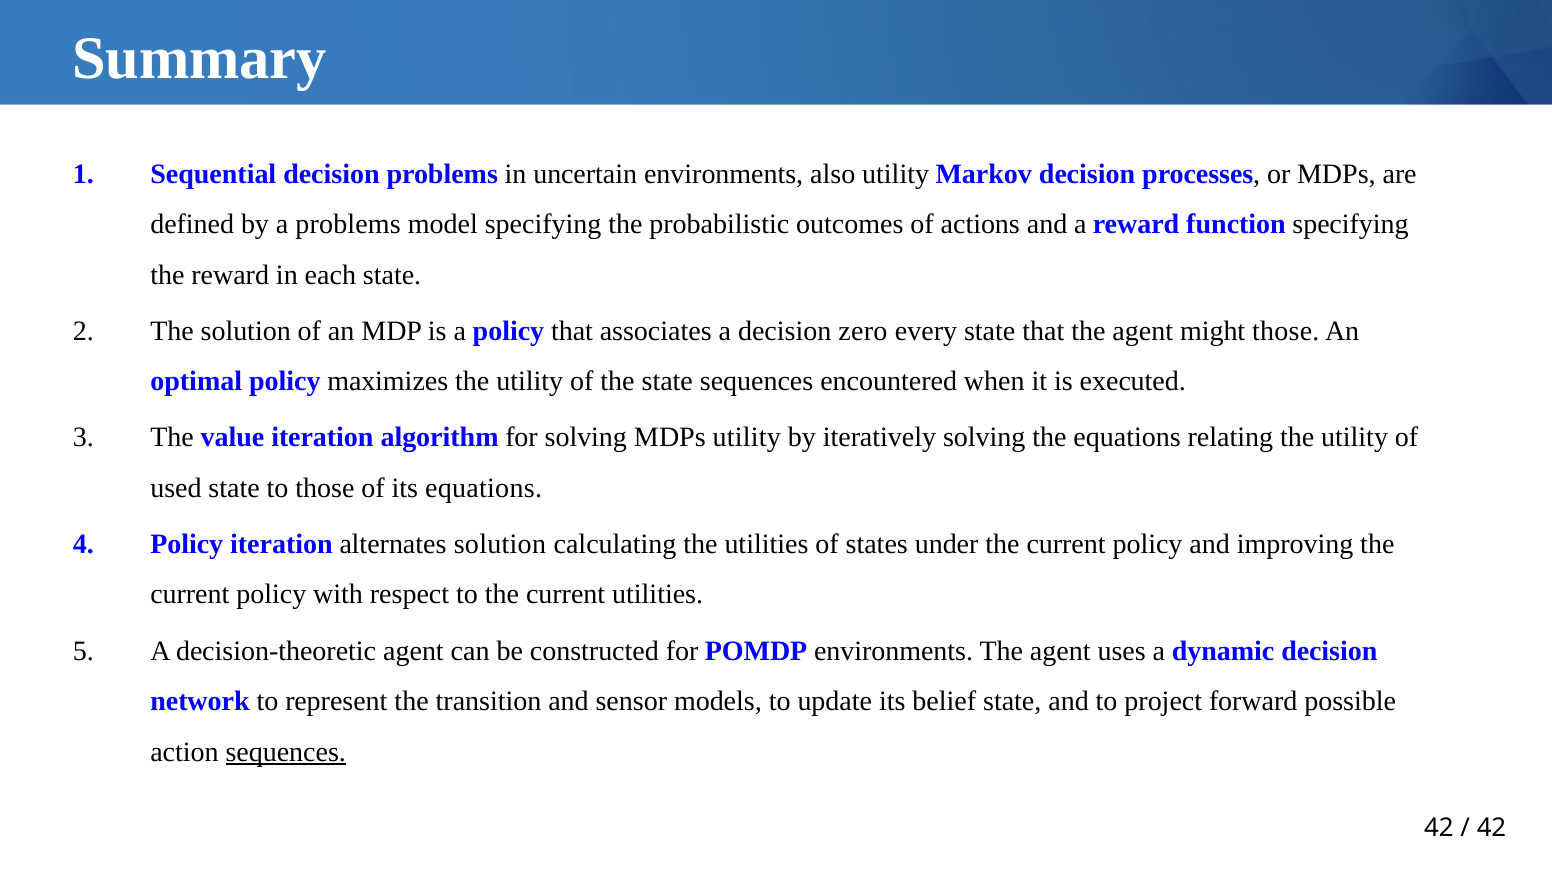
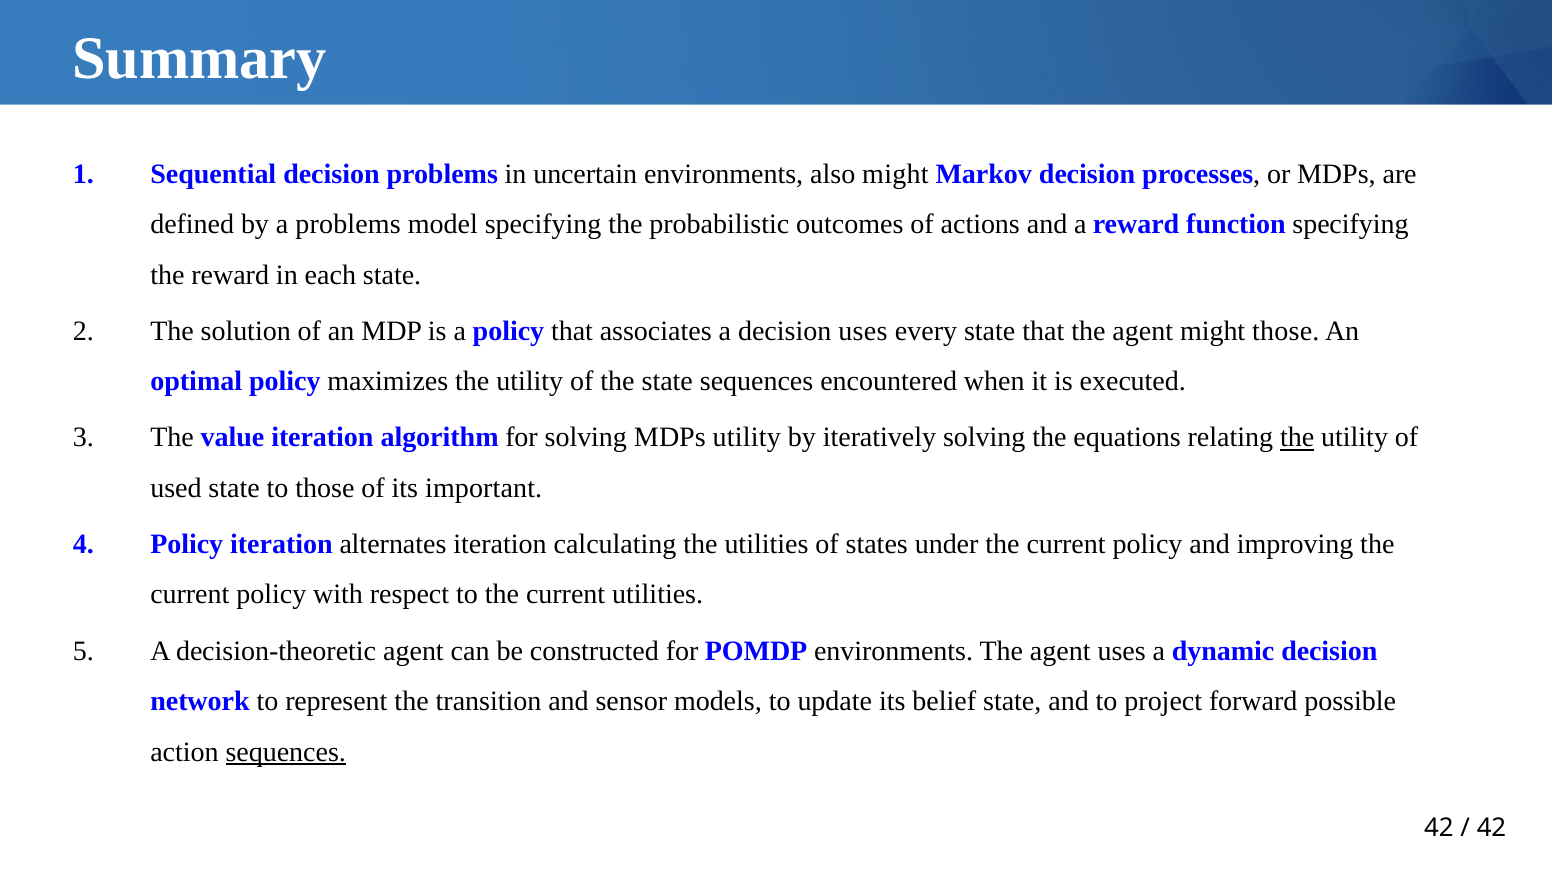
also utility: utility -> might (895, 174)
decision zero: zero -> uses (863, 331)
the underline: none -> present (1297, 438)
its equations: equations -> important (484, 488)
alternates solution: solution -> iteration (500, 544)
